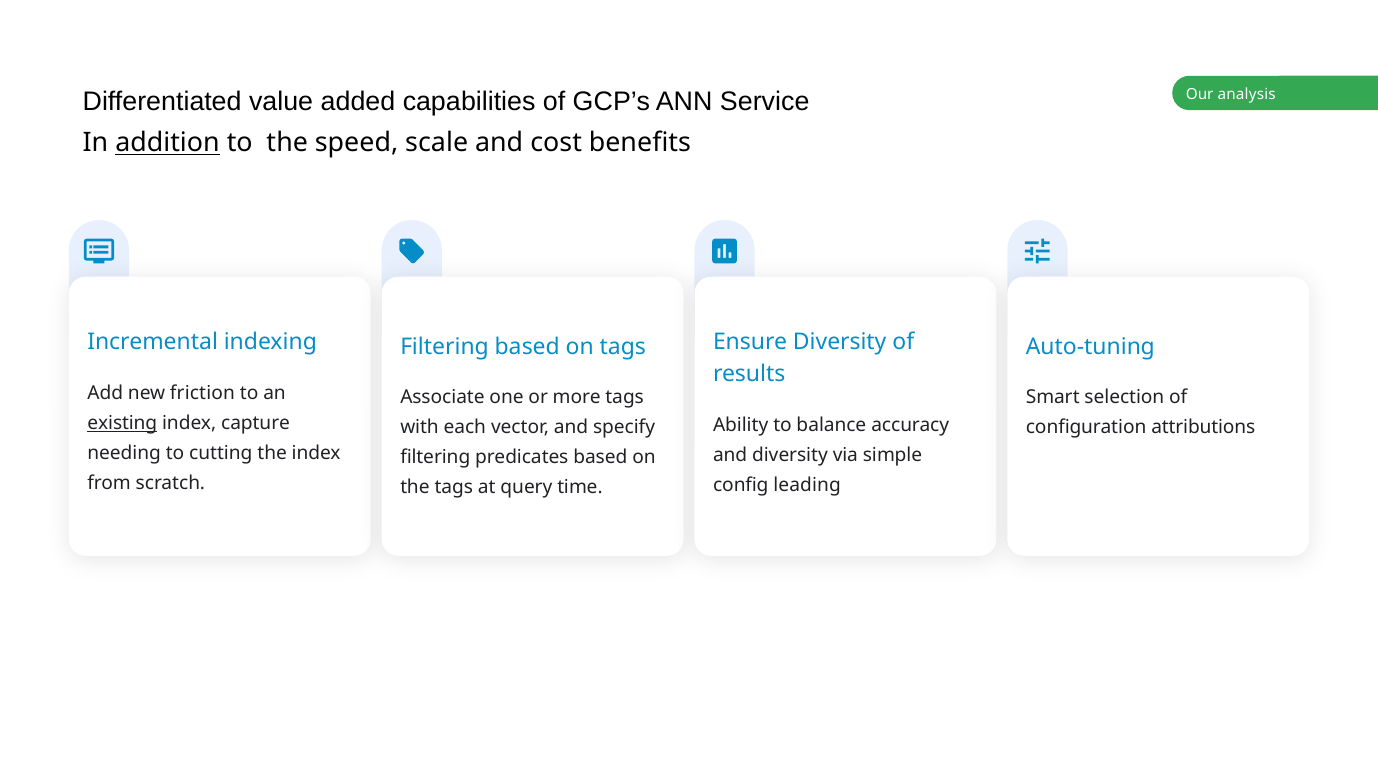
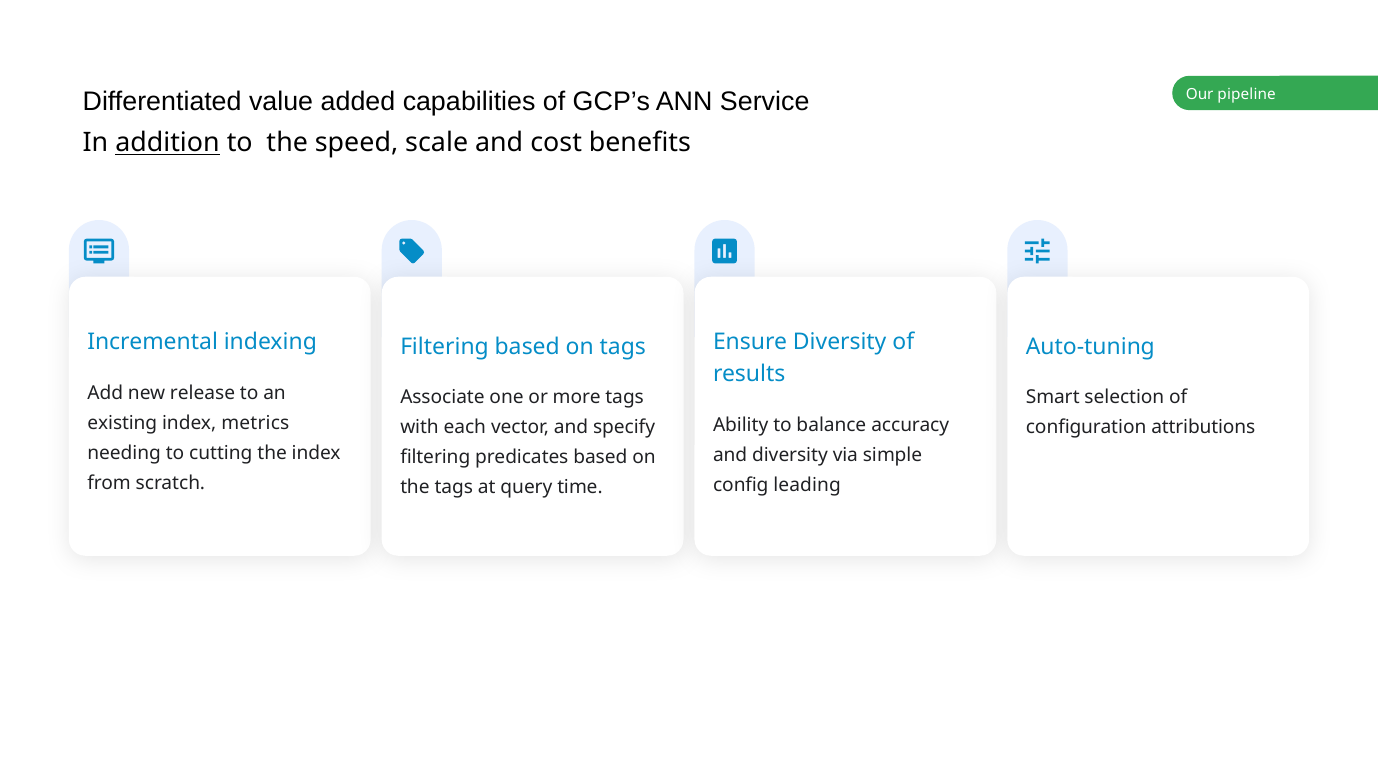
analysis: analysis -> pipeline (1247, 94)
friction: friction -> release (203, 394)
existing underline: present -> none (122, 423)
capture: capture -> metrics (255, 423)
